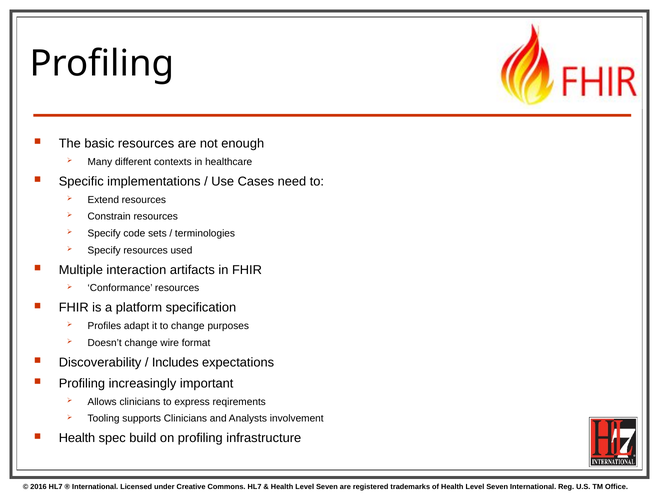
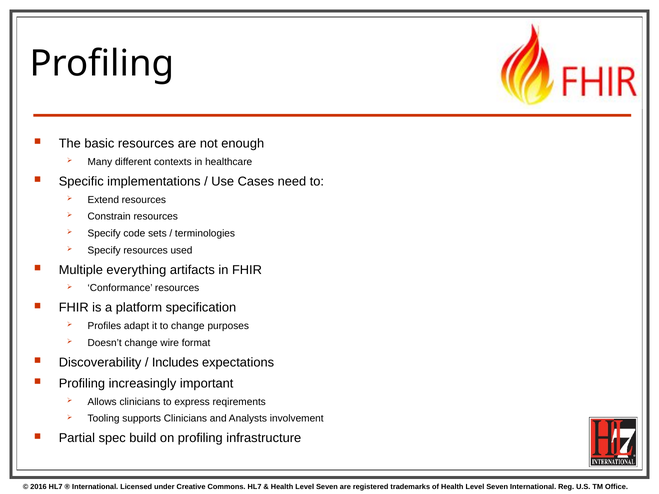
interaction: interaction -> everything (136, 270)
Health: Health -> Partial (77, 438)
